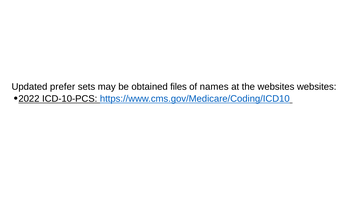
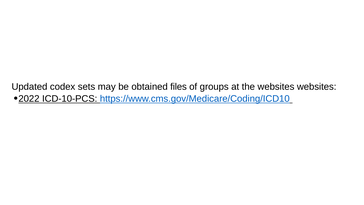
prefer: prefer -> codex (63, 87)
names: names -> groups (214, 87)
